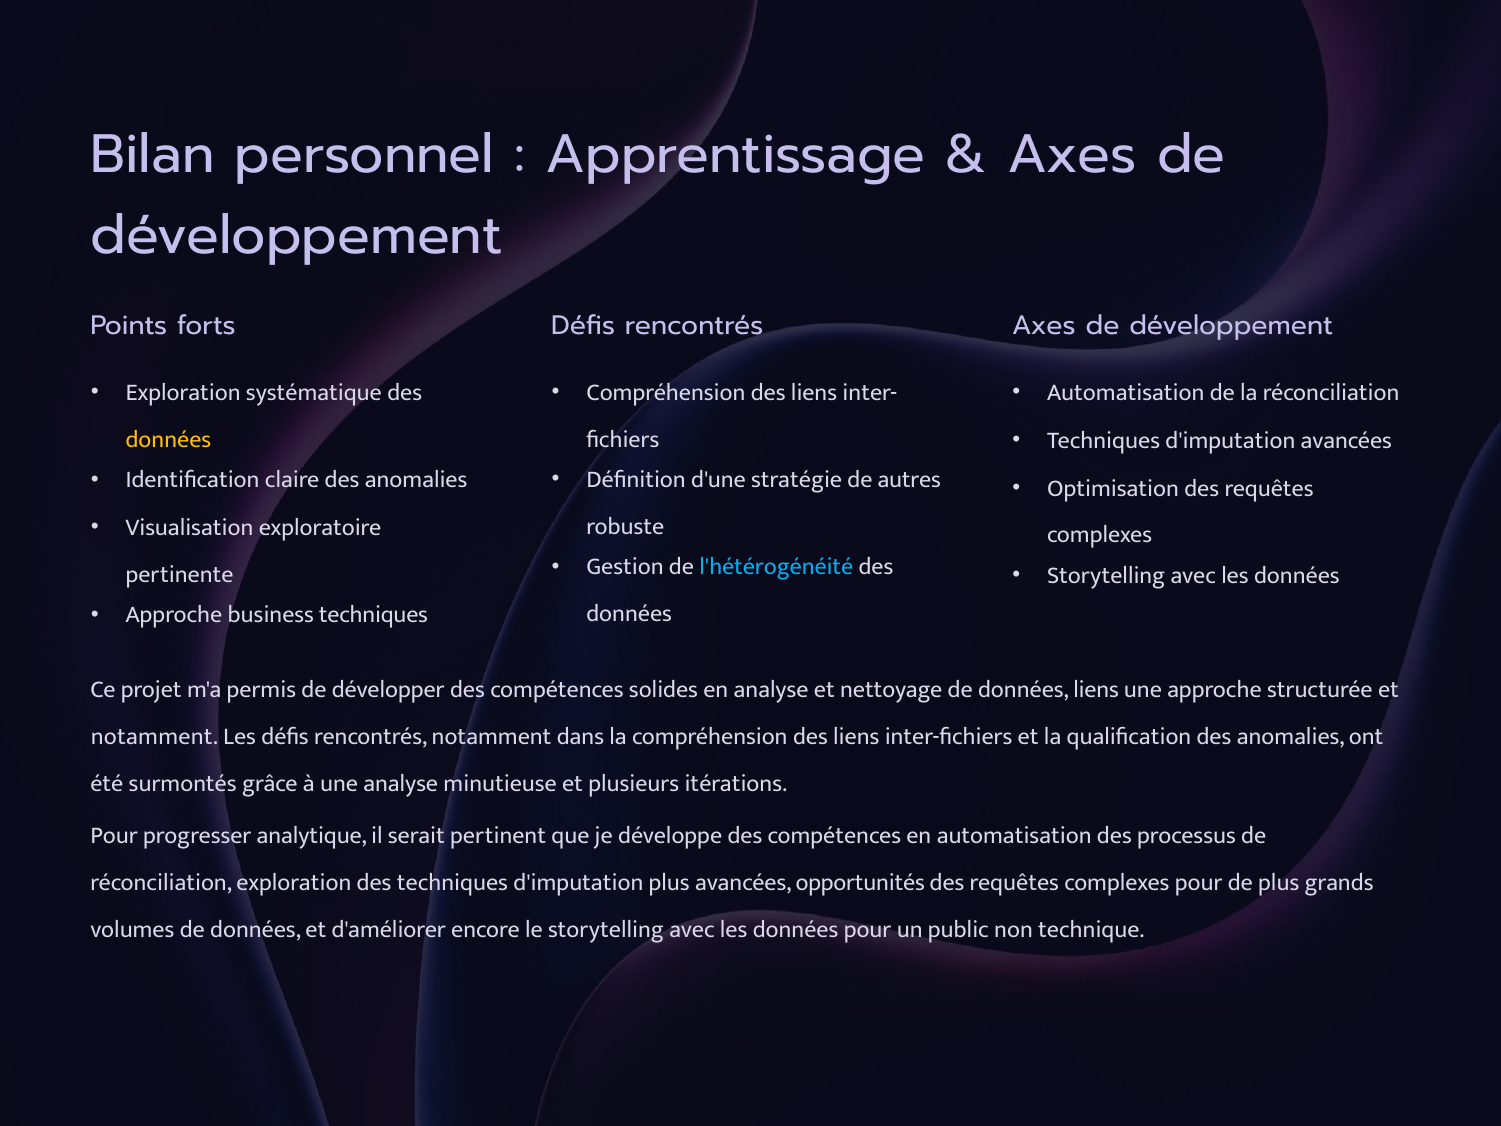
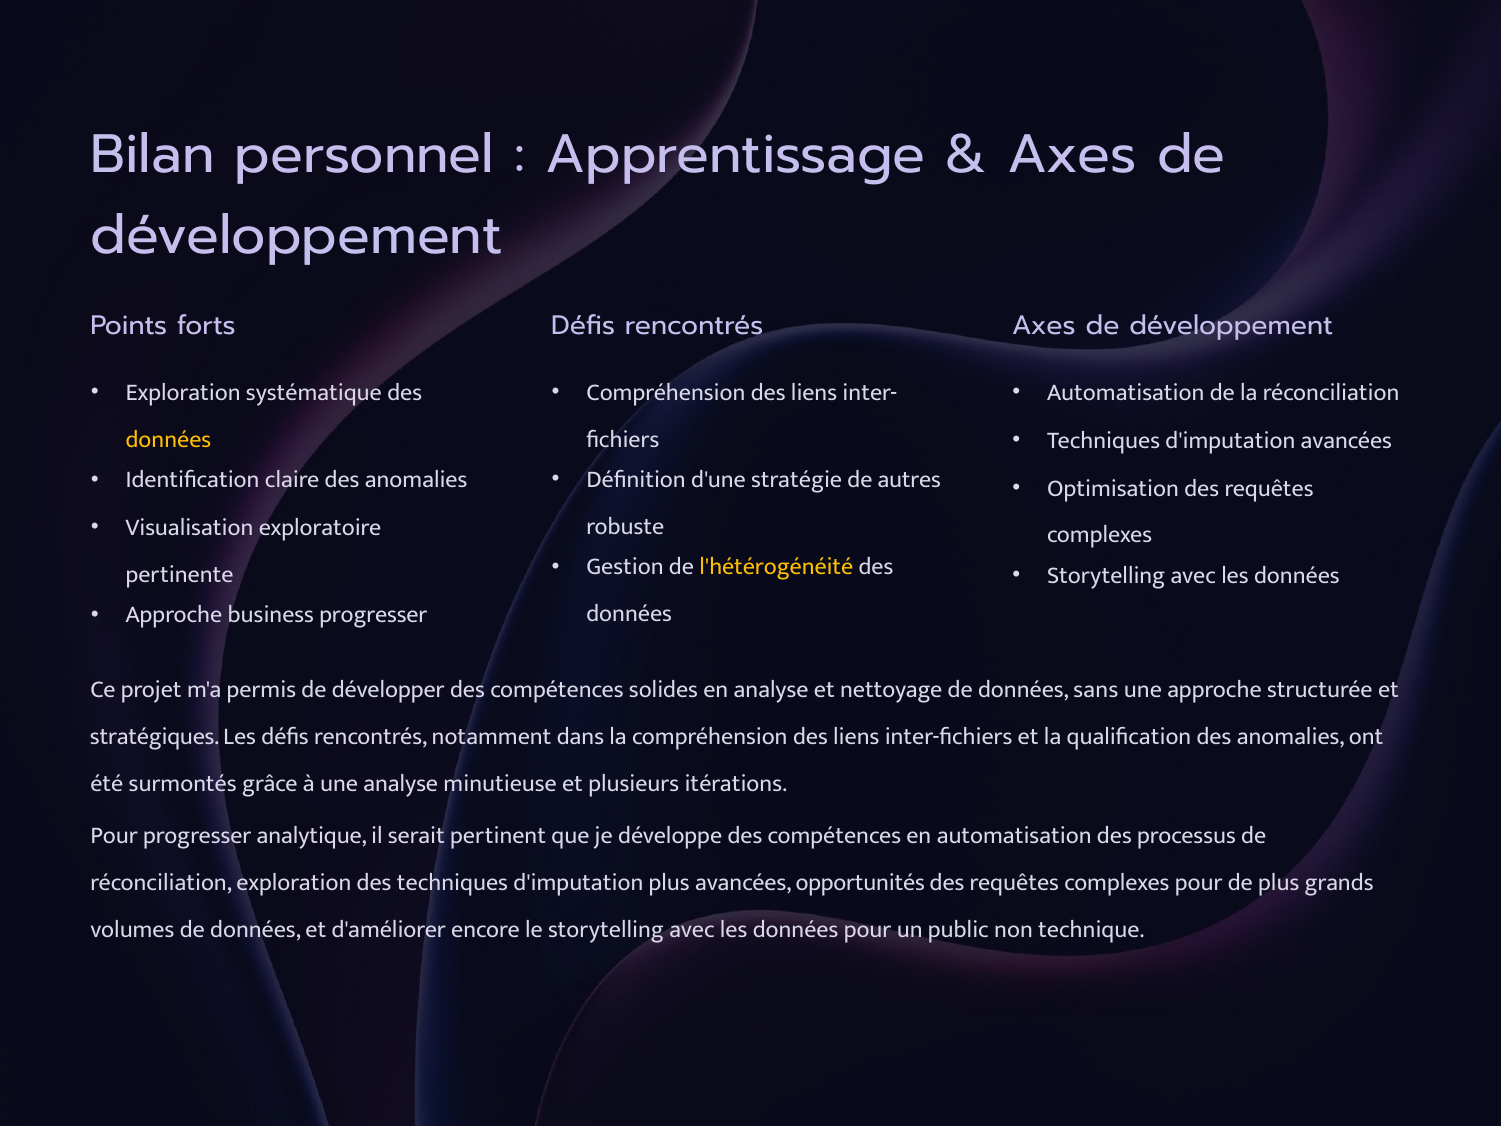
l'hétérogénéité colour: light blue -> yellow (776, 566)
business techniques: techniques -> progresser (373, 614)
données liens: liens -> sans (1096, 690)
notamment: notamment -> stratégiques (155, 737)
